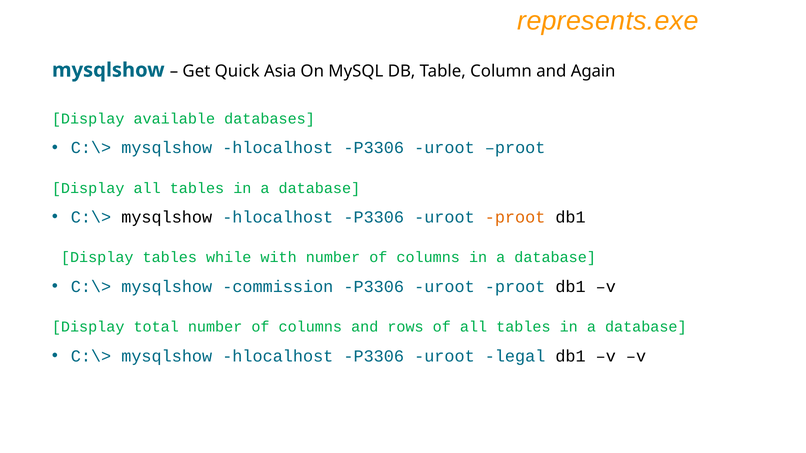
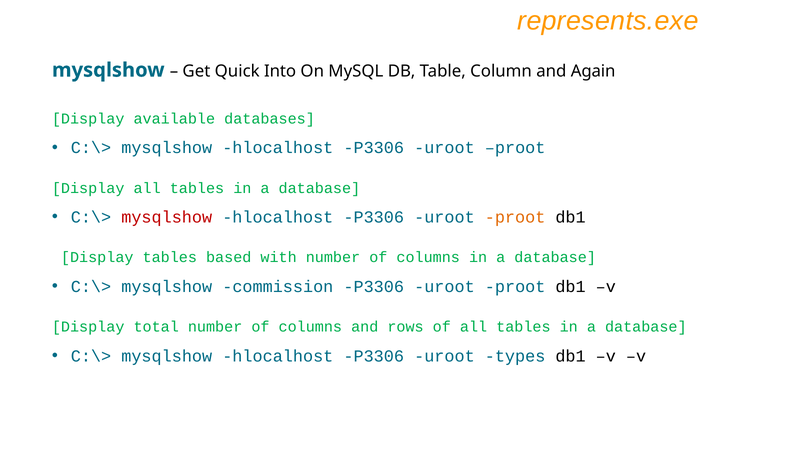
Asia: Asia -> Into (280, 71)
mysqlshow colour: black -> red (167, 218)
while: while -> based (229, 258)
legal: legal -> types (515, 357)
